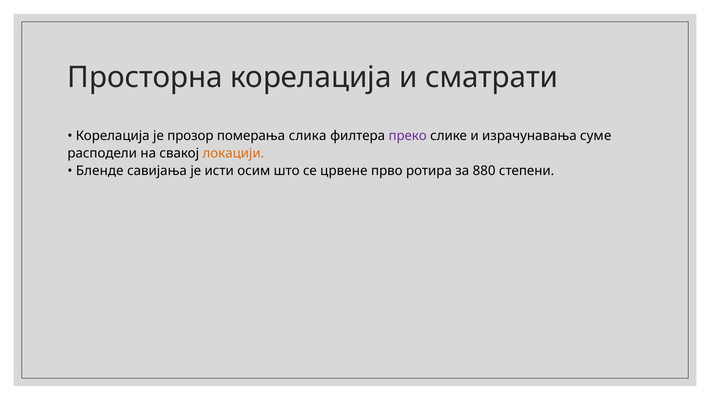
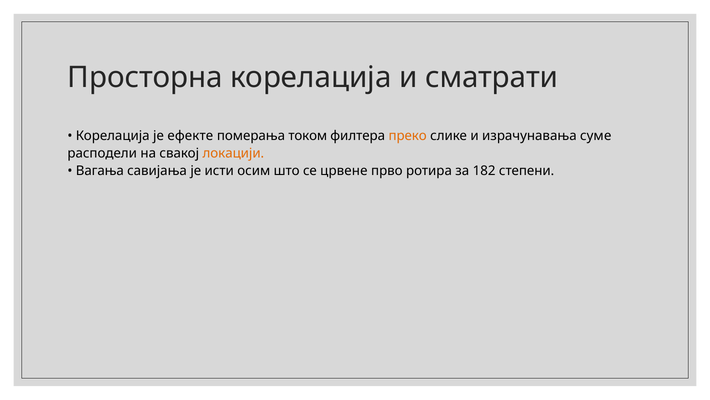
прозор: прозор -> ефекте (190, 136)
слика: слика -> током (308, 136)
преко colour: purple -> orange (408, 136)
Бленде: Бленде -> Вагања (100, 171)
880: 880 -> 182 (484, 171)
